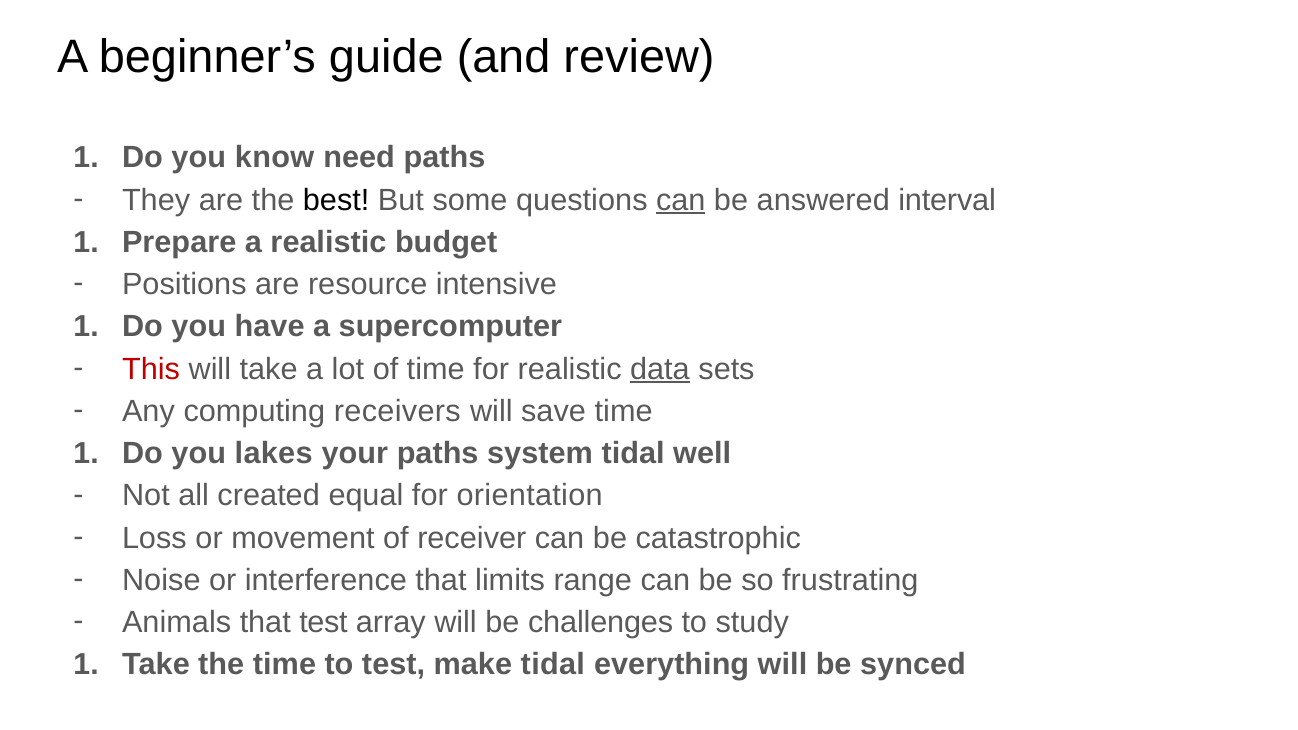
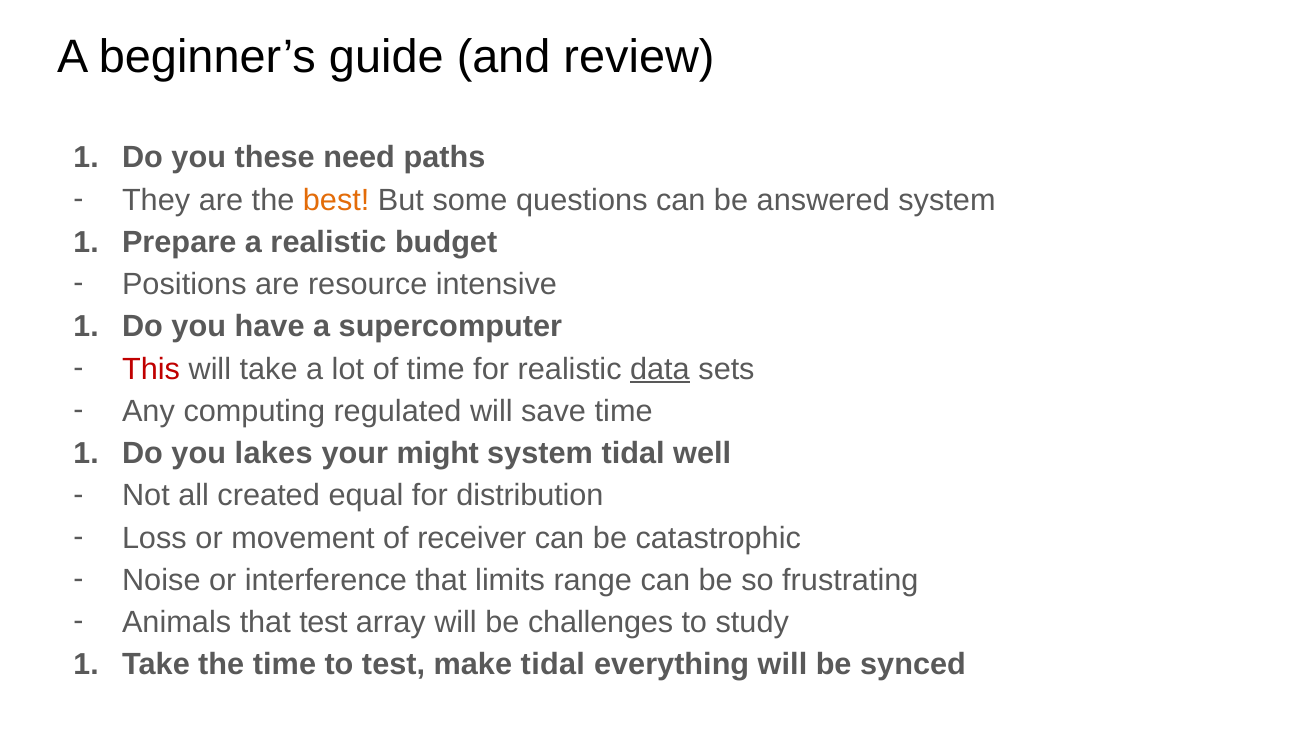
know: know -> these (275, 158)
best colour: black -> orange (336, 200)
can underline: present -> none (681, 200)
answered interval: interval -> system (947, 200)
receivers: receivers -> regulated (397, 411)
your paths: paths -> might (438, 454)
orientation: orientation -> distribution (530, 496)
